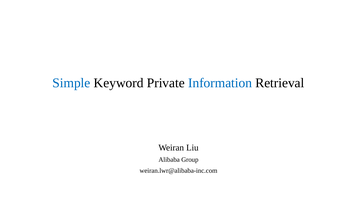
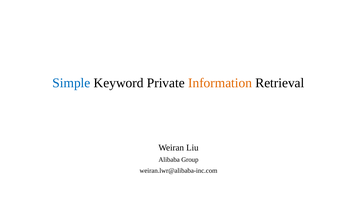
Information colour: blue -> orange (220, 83)
